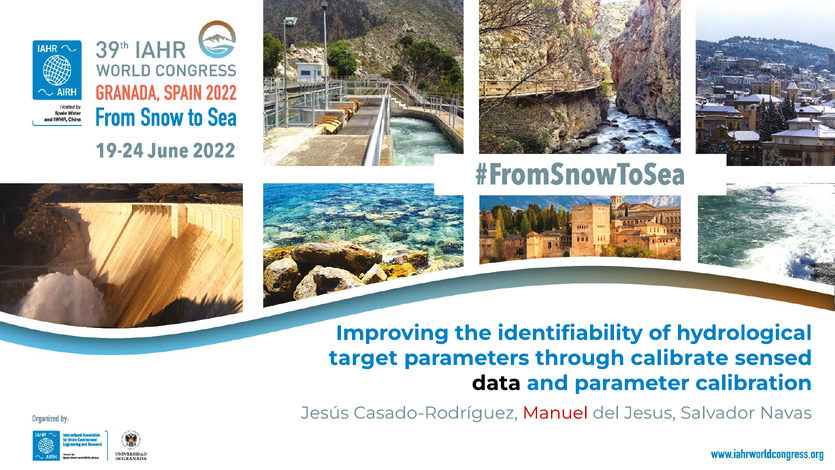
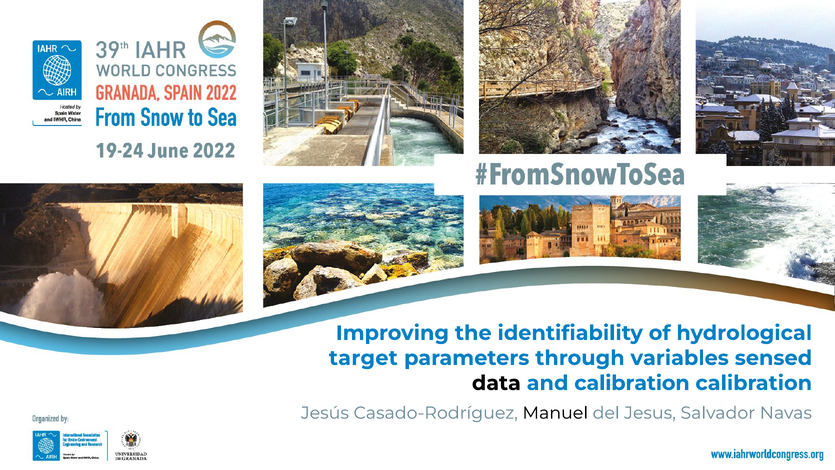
calibrate: calibrate -> variables (680, 358)
and parameter: parameter -> calibration (632, 383)
Manuel colour: red -> black (555, 413)
